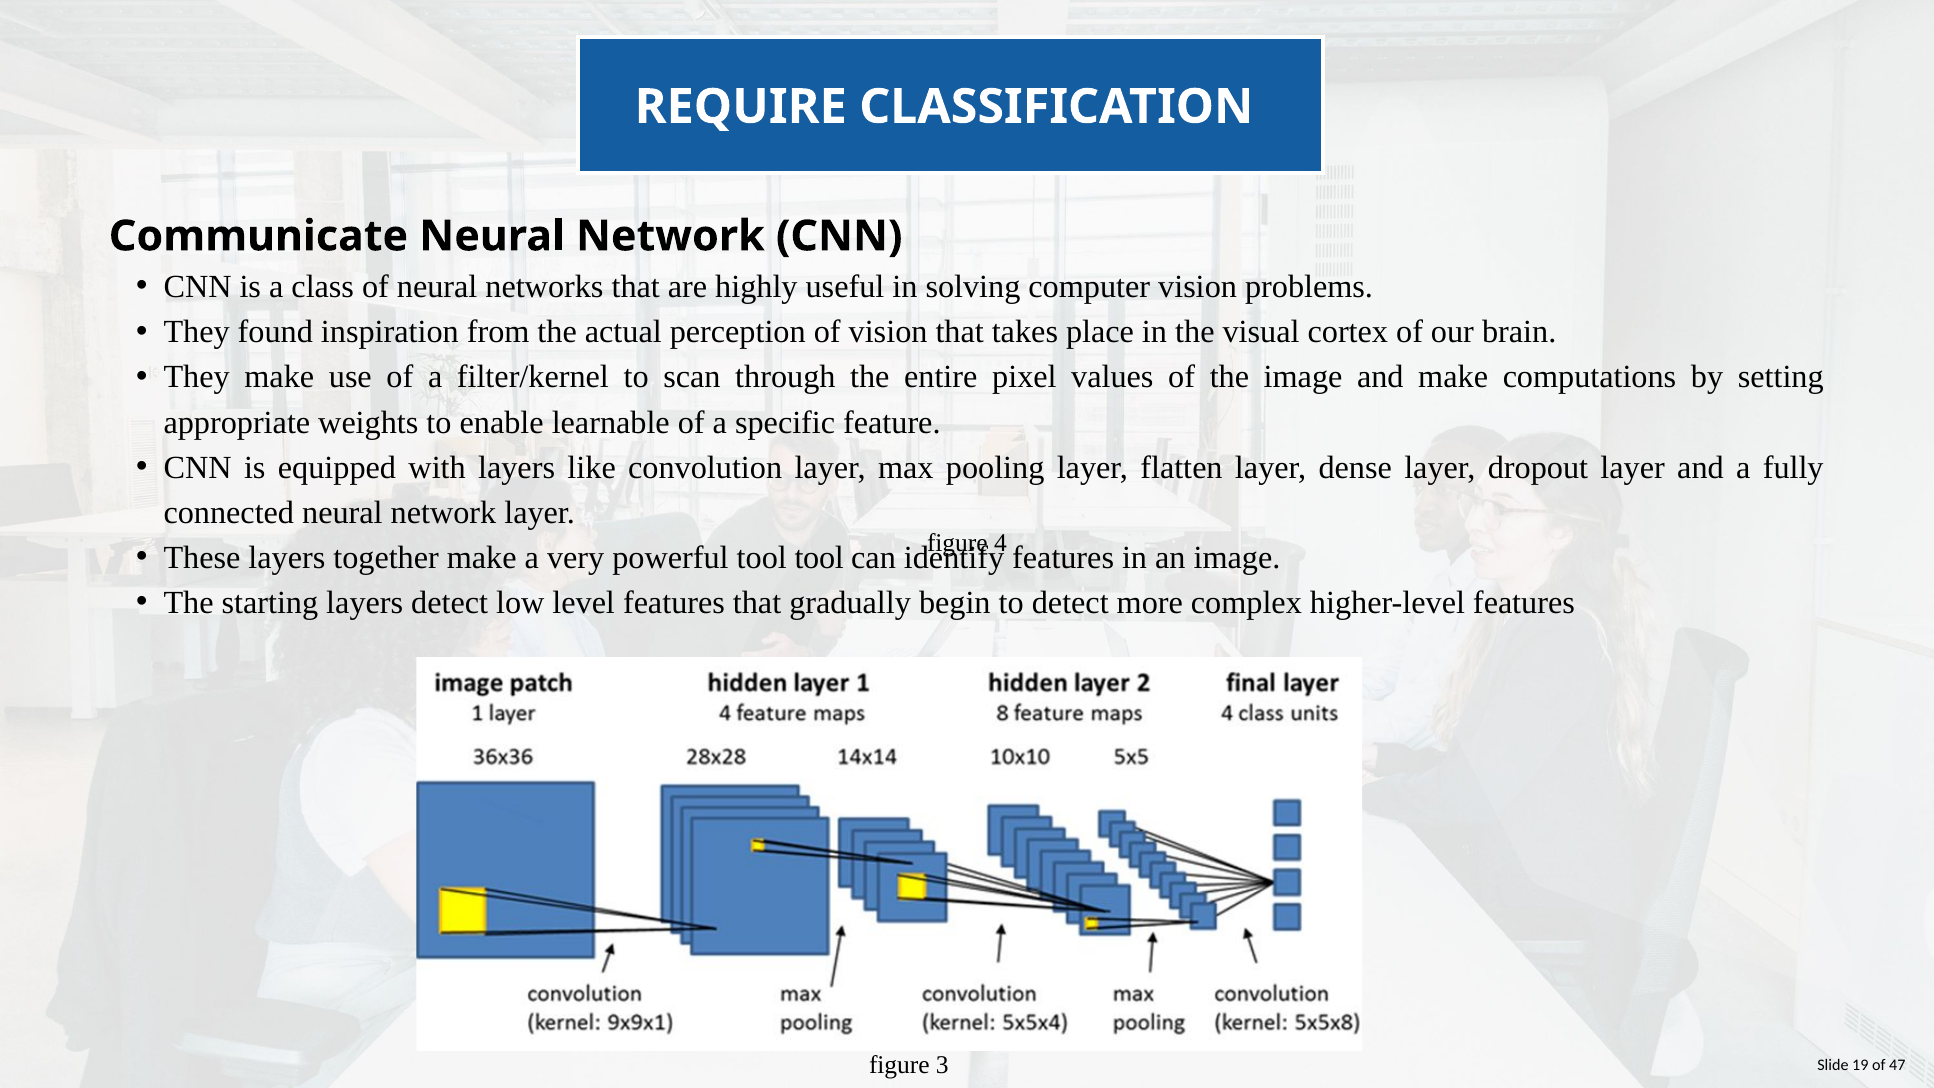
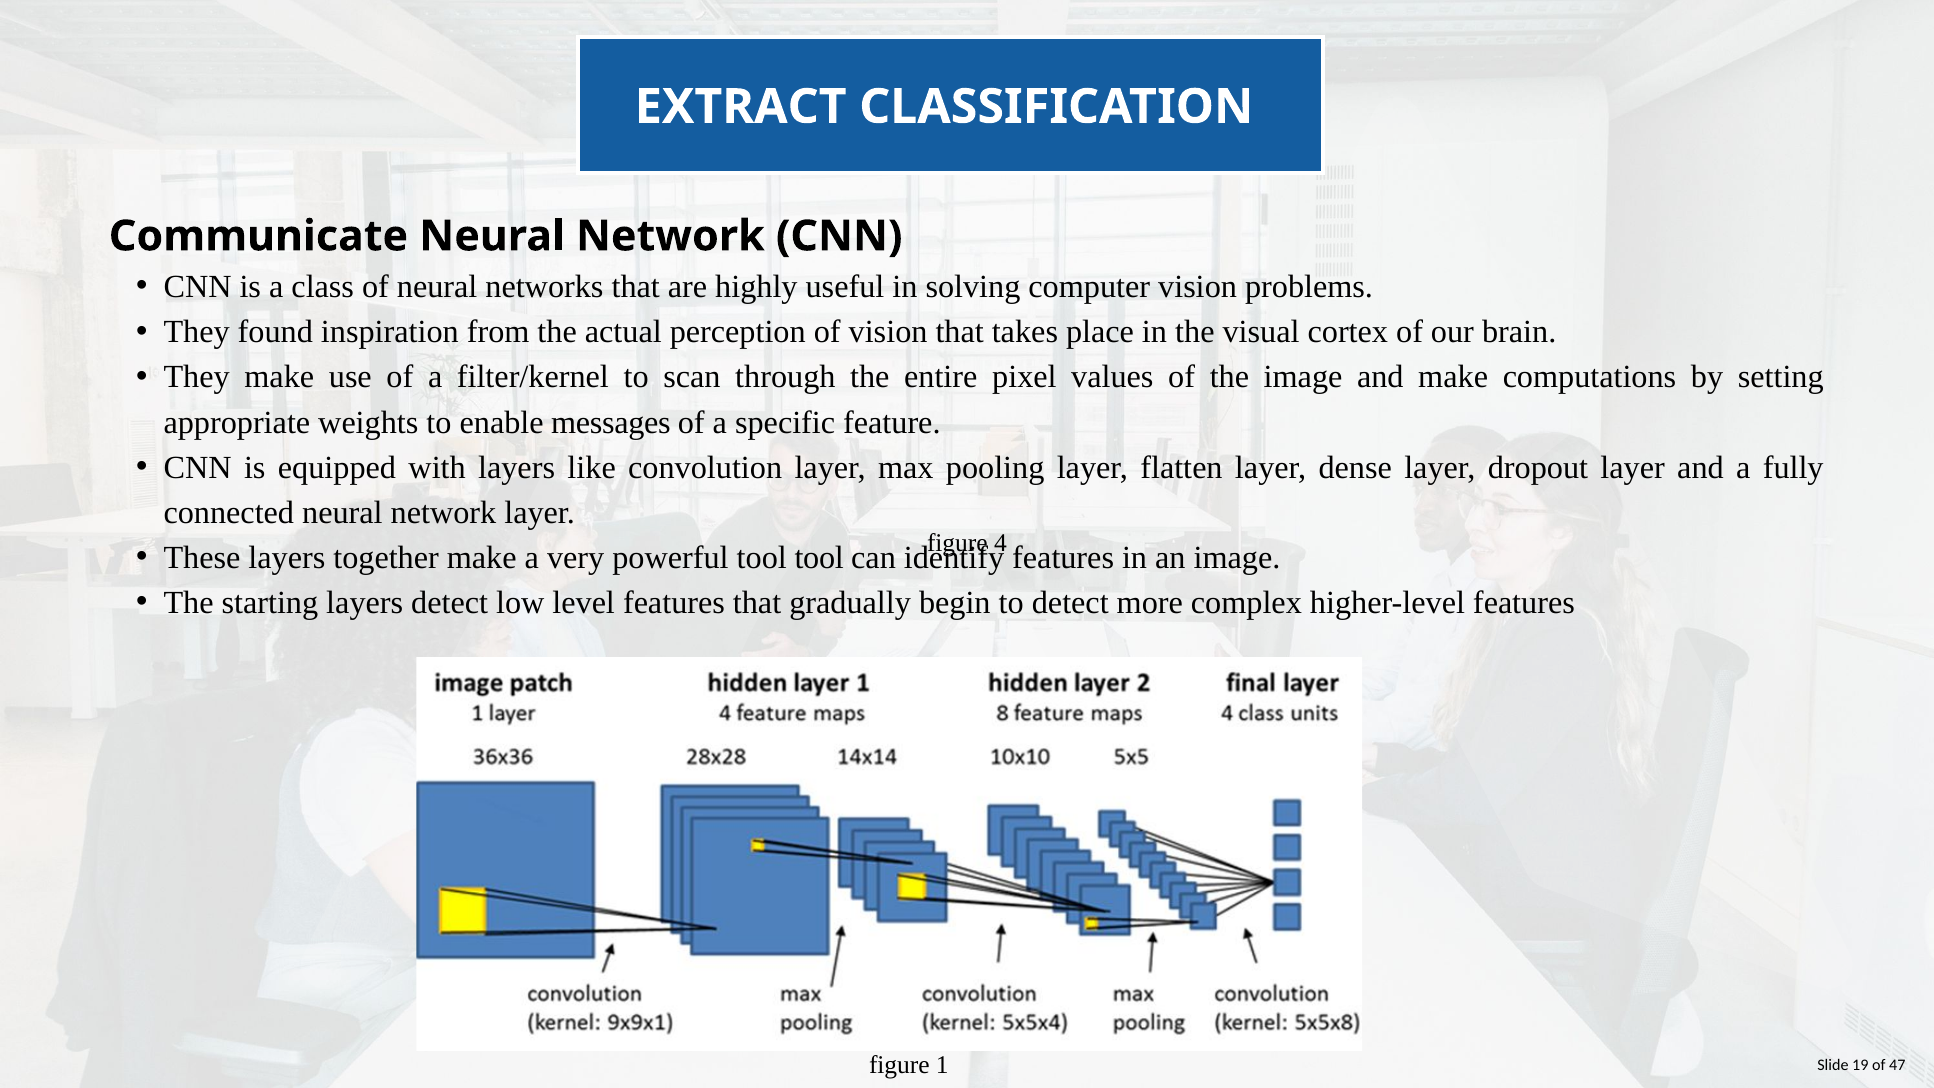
REQUIRE: REQUIRE -> EXTRACT (741, 107)
learnable: learnable -> messages (611, 422)
3: 3 -> 1 (942, 1065)
